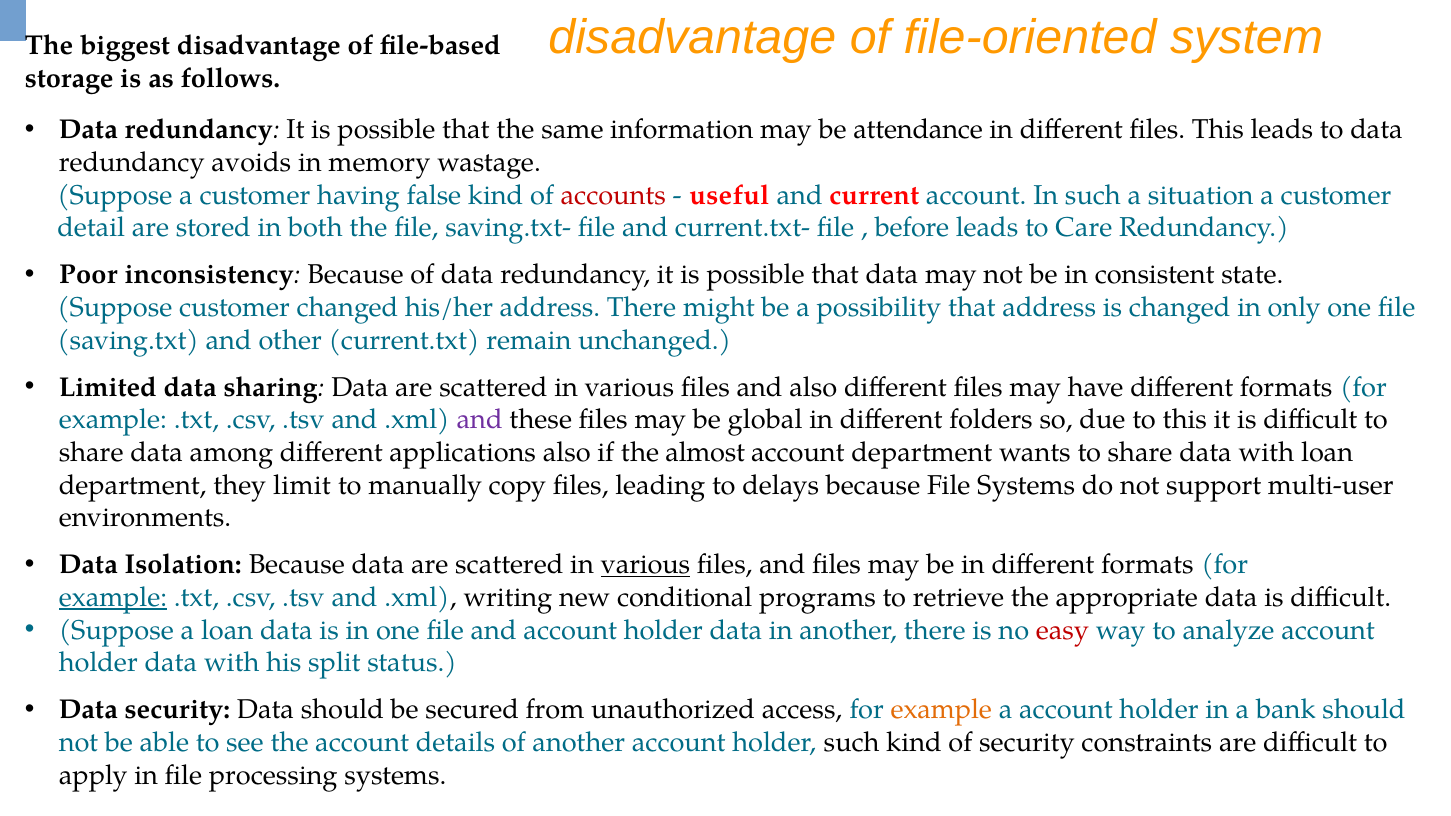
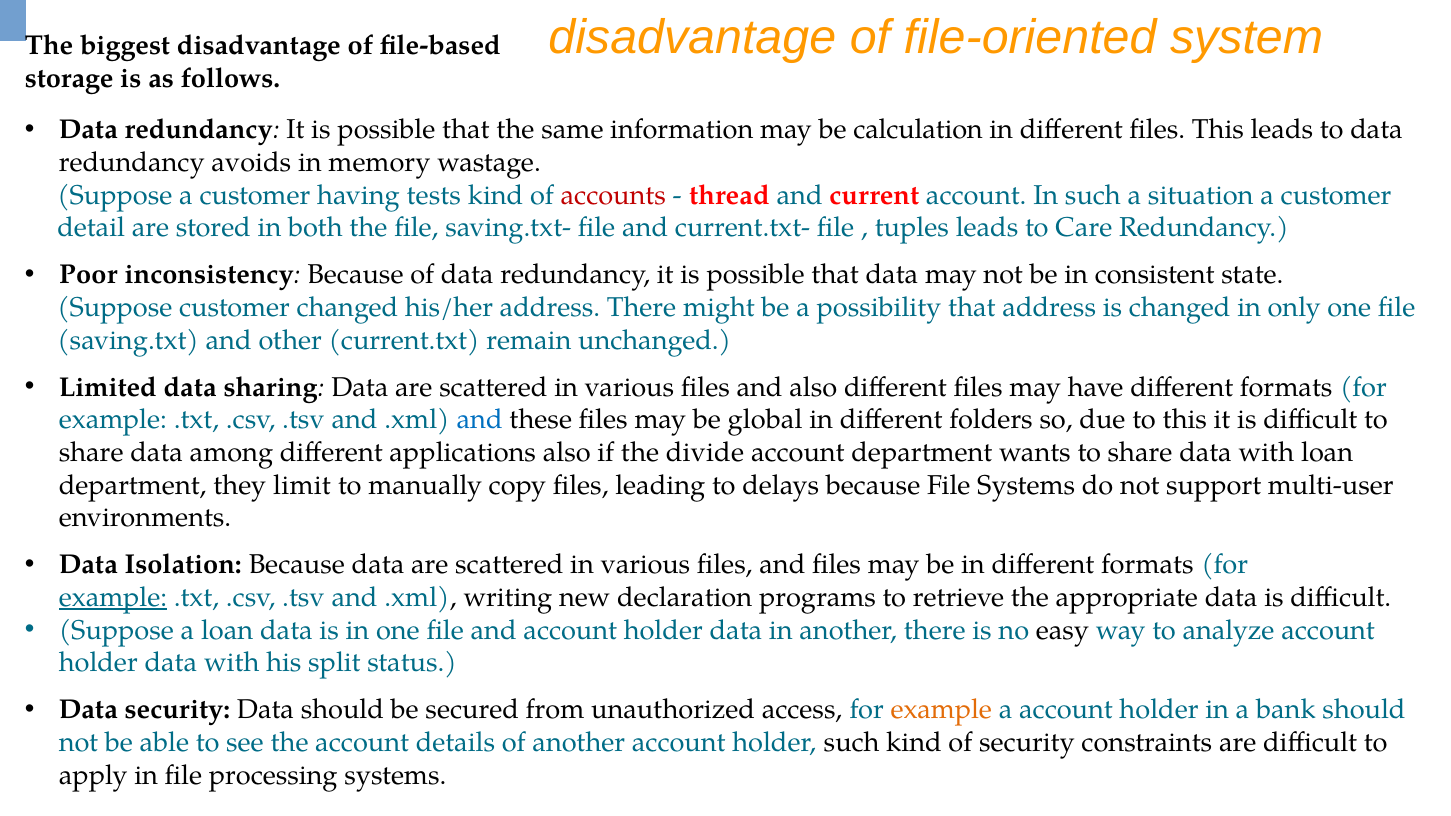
attendance: attendance -> calculation (918, 130)
false: false -> tests (434, 195)
useful: useful -> thread (729, 195)
before: before -> tuples (912, 228)
and colour: purple -> blue (480, 420)
almost: almost -> divide (705, 453)
various underline: present -> none (645, 565)
conditional: conditional -> declaration (685, 598)
easy colour: red -> black (1063, 630)
